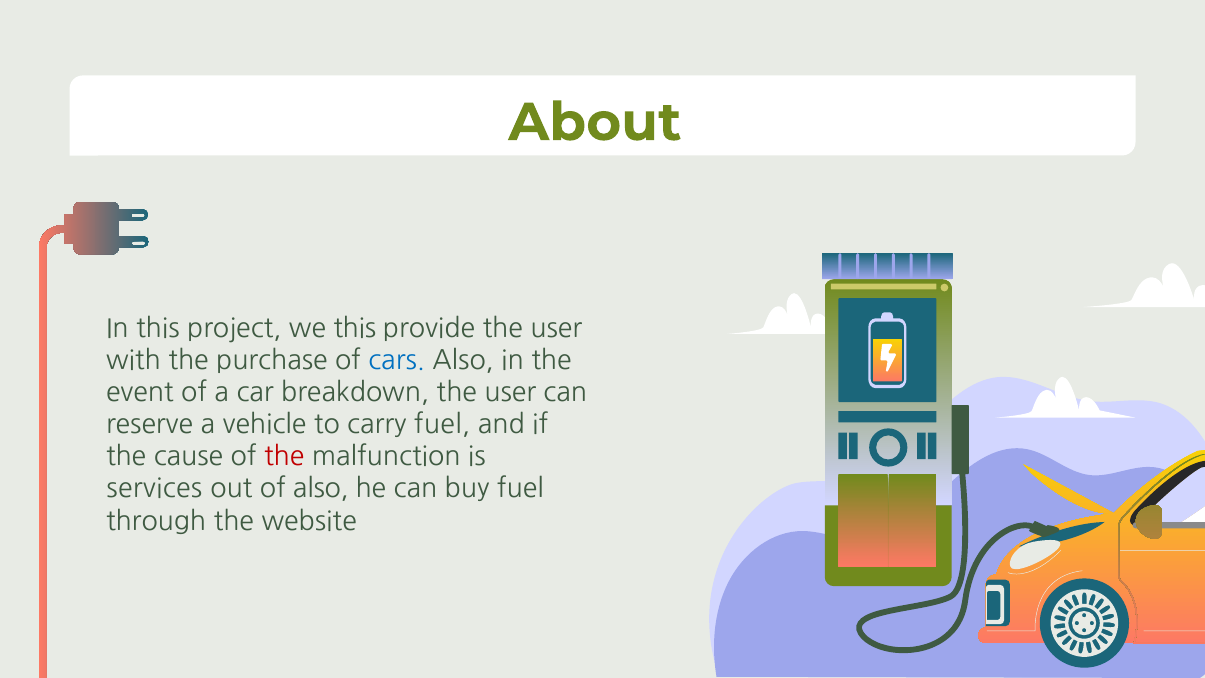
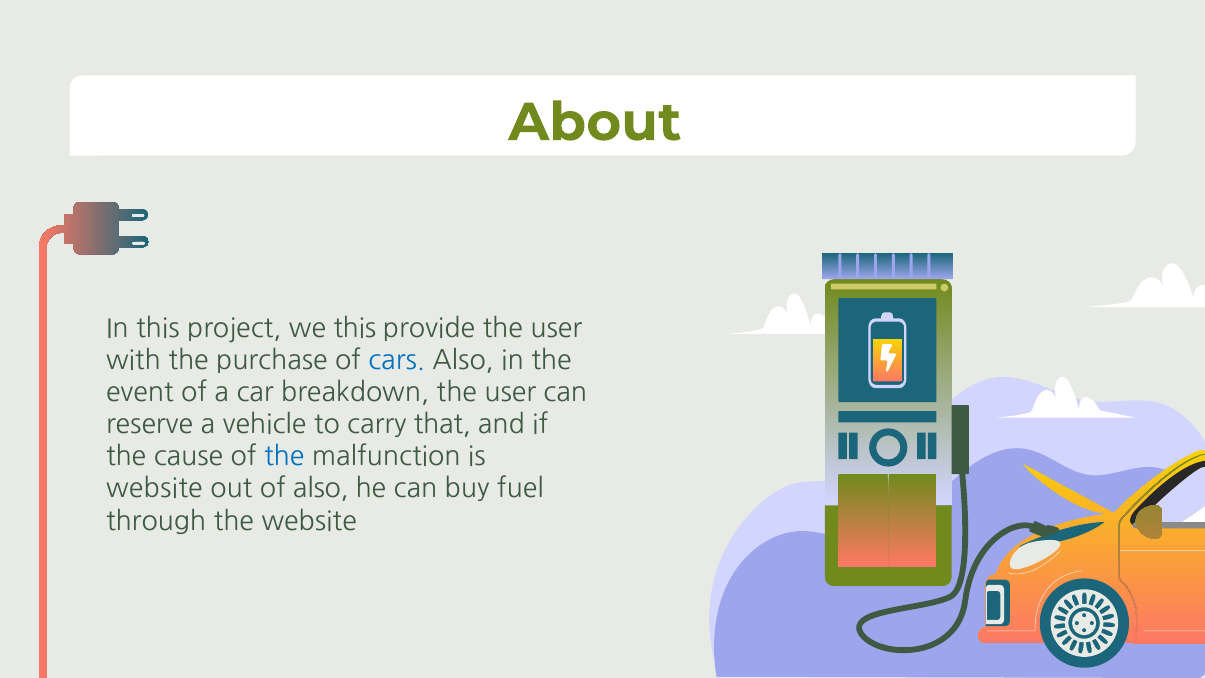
carry fuel: fuel -> that (442, 425)
the colour: red -> blue (284, 457)
services: services -> website (154, 489)
